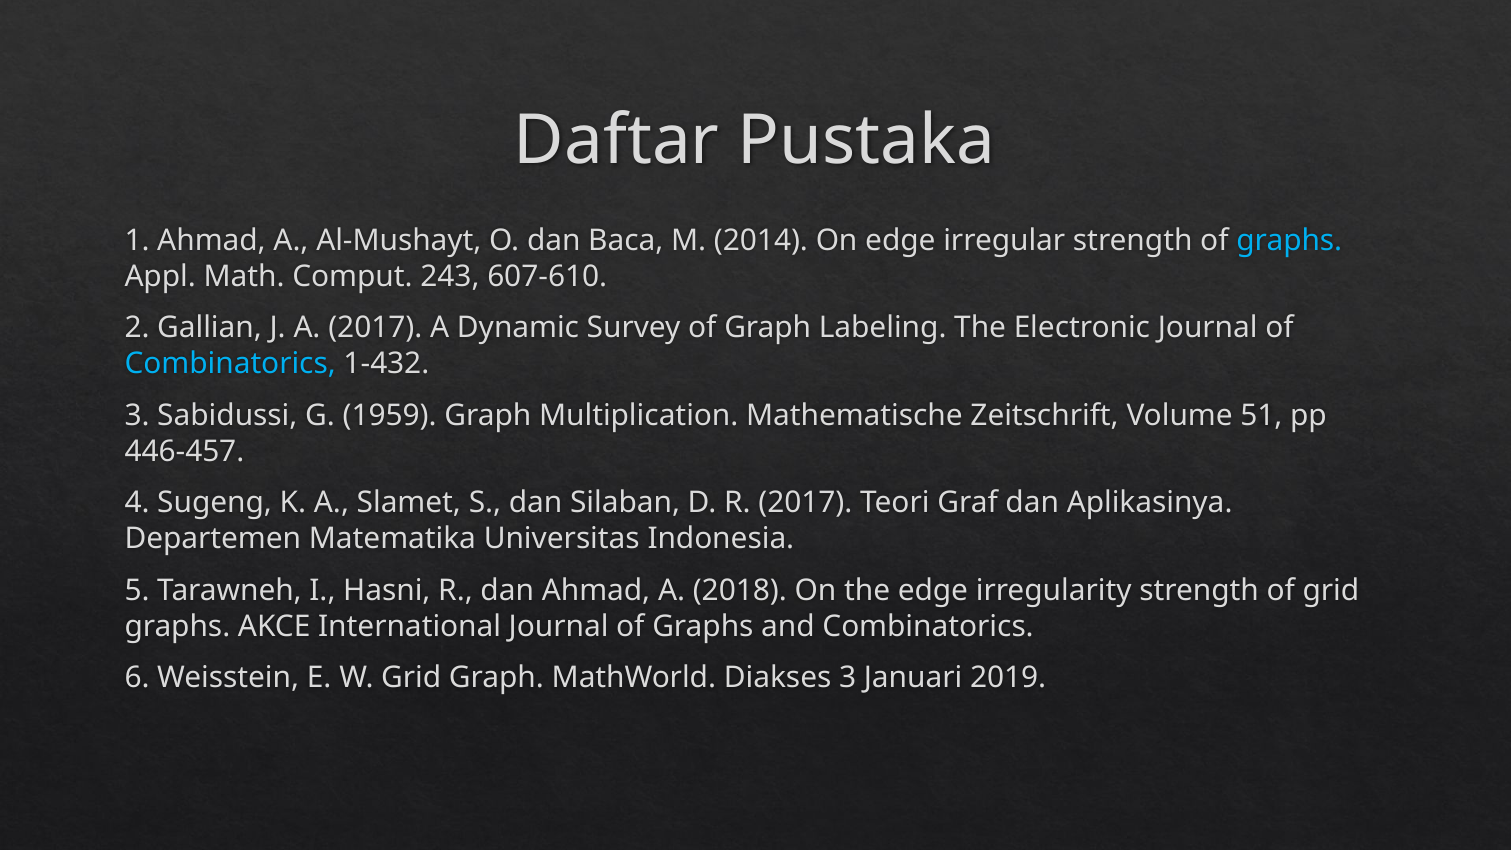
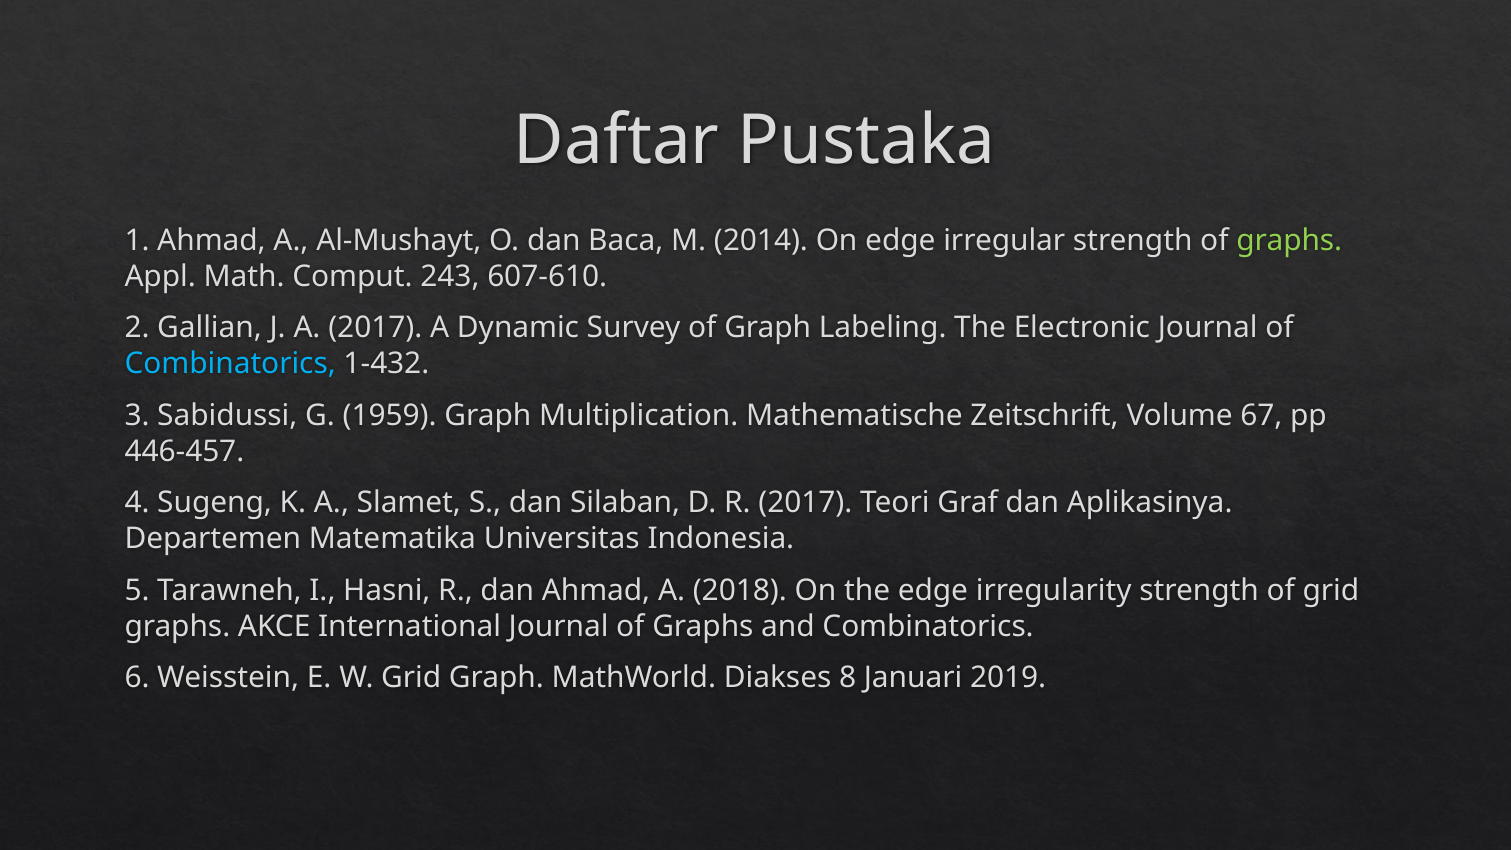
graphs colour: light blue -> light green (1289, 240)
51: 51 -> 67 (1261, 415)
Diakses 3: 3 -> 8 (848, 678)
